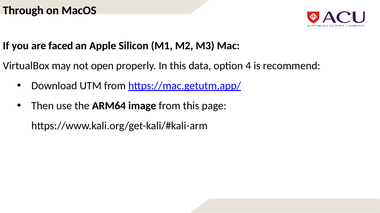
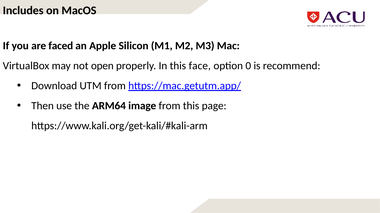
Through: Through -> Includes (23, 10)
data: data -> face (200, 66)
4: 4 -> 0 (248, 66)
